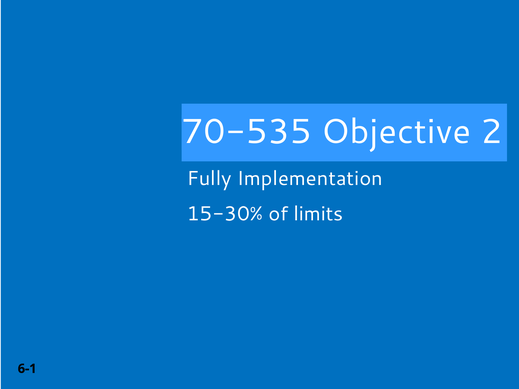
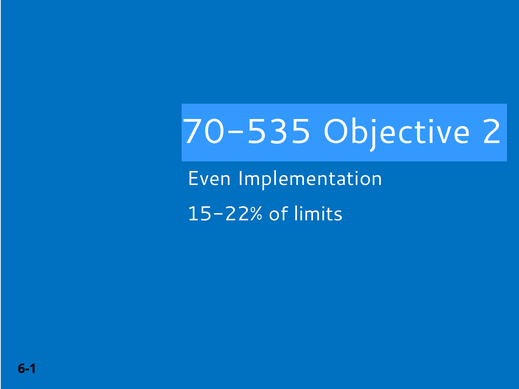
Fully: Fully -> Even (209, 179)
15-30%: 15-30% -> 15-22% (225, 214)
